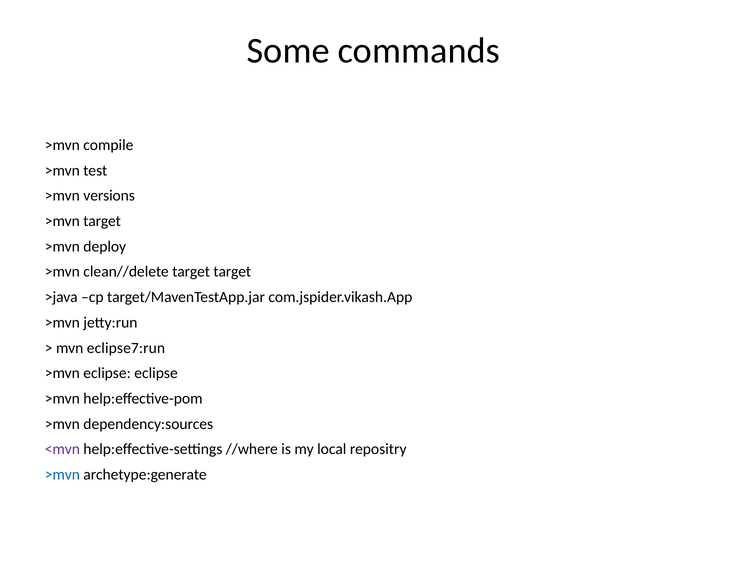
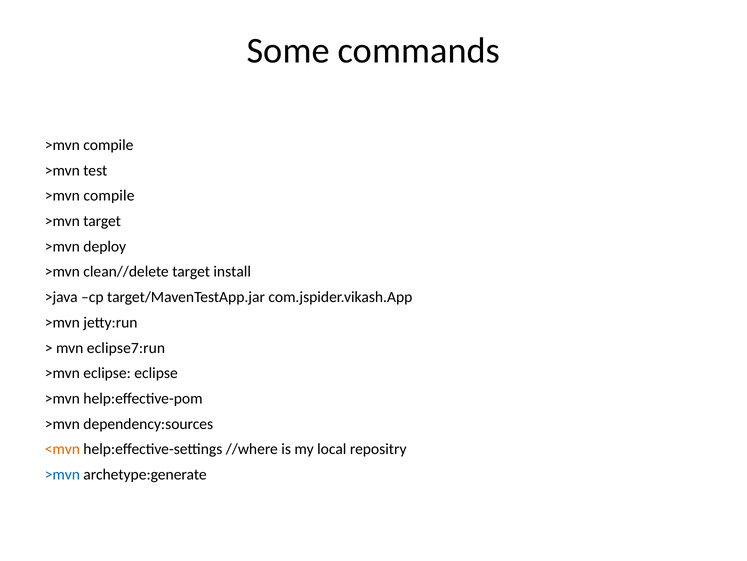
versions: versions -> compile (109, 196)
target target: target -> install (232, 271)
<mvn colour: purple -> orange (62, 449)
